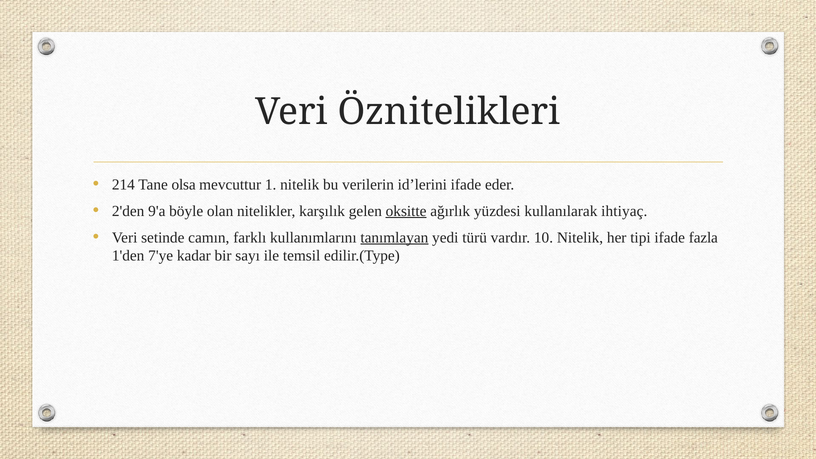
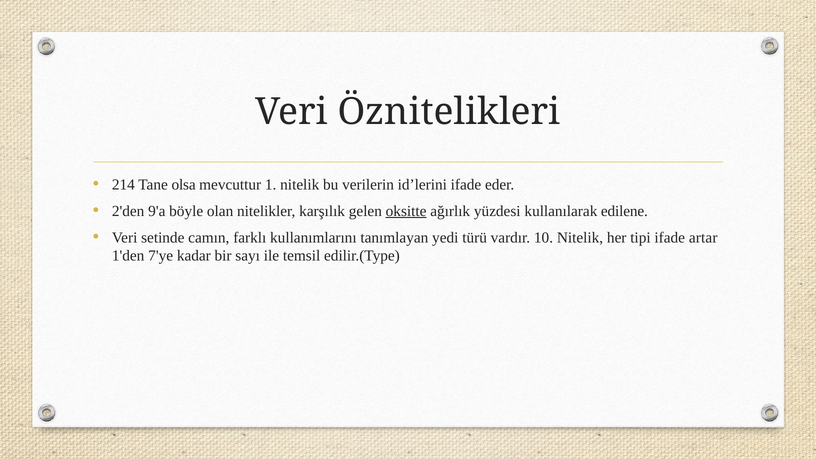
ihtiyaç: ihtiyaç -> edilene (624, 211)
tanımlayan underline: present -> none (394, 238)
fazla: fazla -> artar (703, 238)
